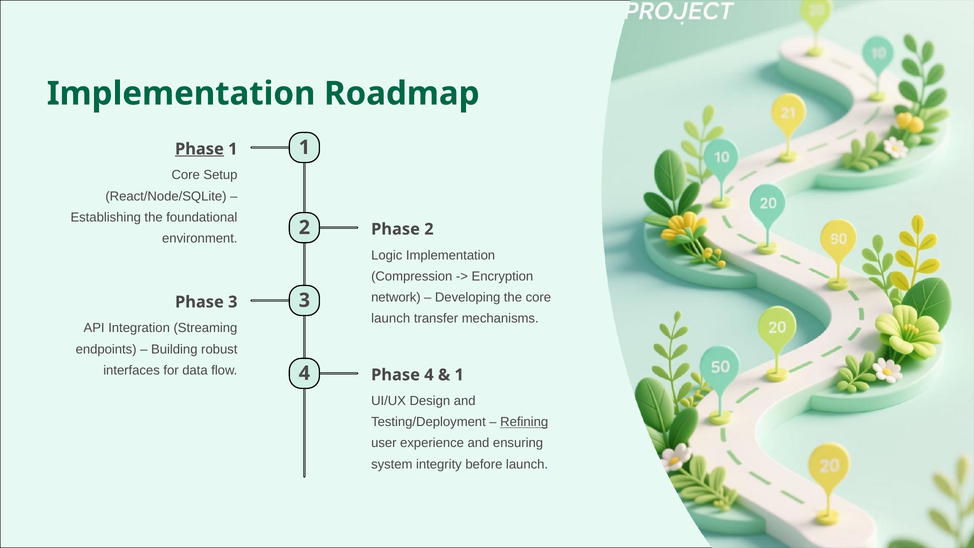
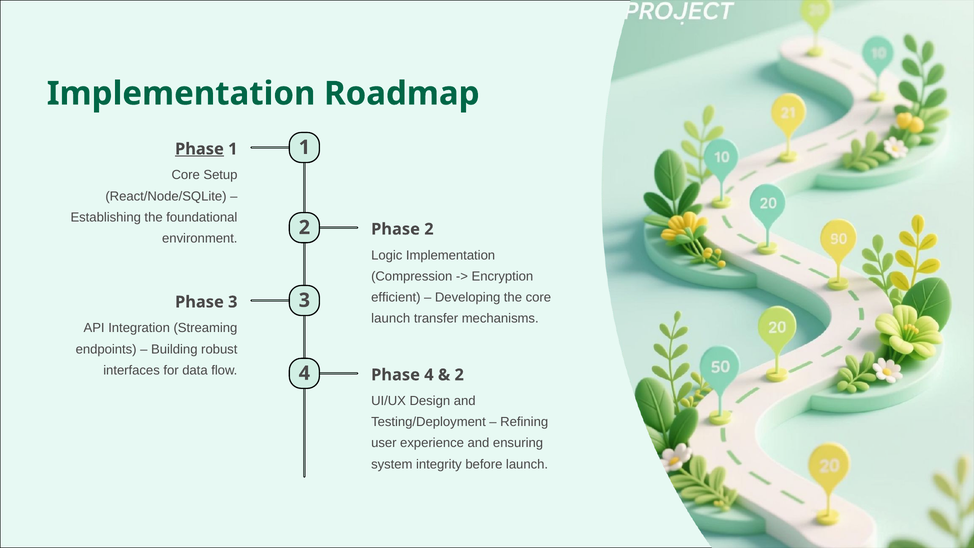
network: network -> efficient (396, 297)
1: 1 -> 2 (459, 375)
Refining underline: present -> none (524, 422)
